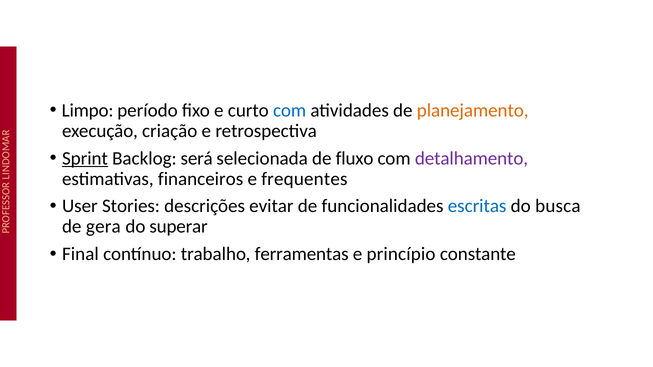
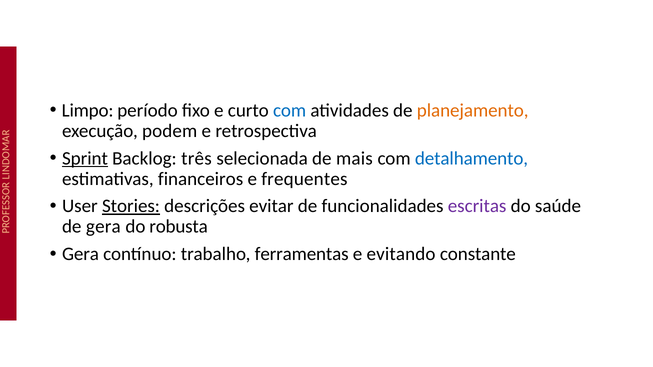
criação: criação -> podem (170, 131)
será: será -> três (196, 158)
fluxo: fluxo -> mais (354, 158)
detalhamento colour: purple -> blue (471, 158)
Stories underline: none -> present (131, 206)
escritas colour: blue -> purple (477, 206)
busca: busca -> saúde (558, 206)
superar: superar -> robusta (179, 227)
Final: Final -> Gera (81, 254)
princípio: princípio -> evitando (401, 254)
